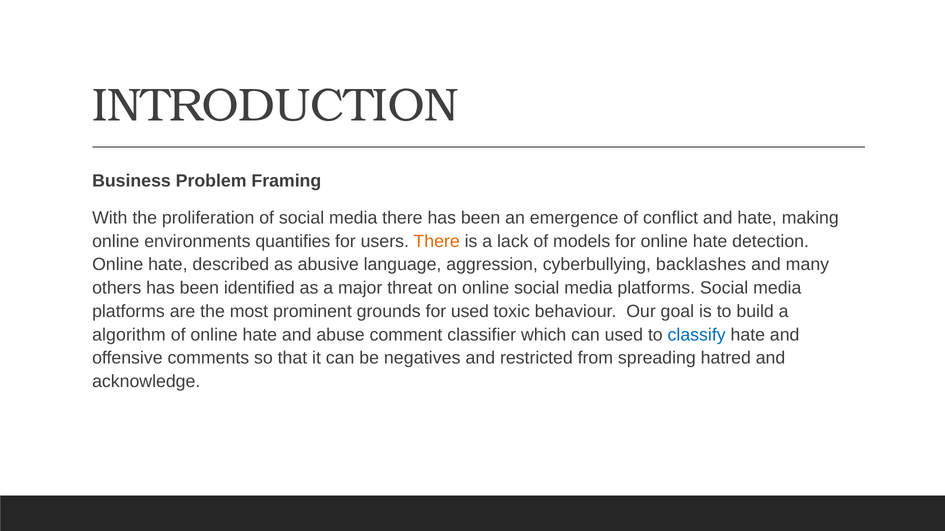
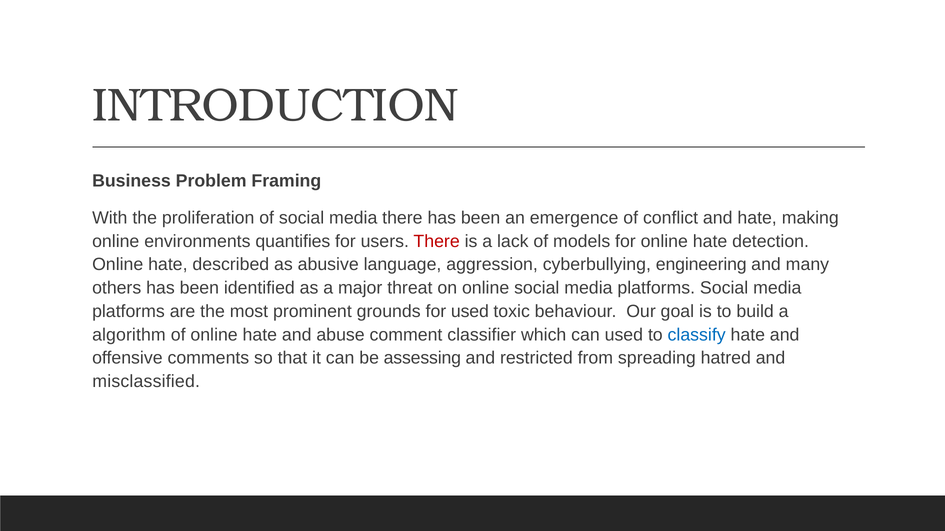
There colour: orange -> red (437, 241)
backlashes: backlashes -> engineering (701, 265)
negatives: negatives -> assessing (422, 358)
acknowledge: acknowledge -> misclassified (146, 382)
